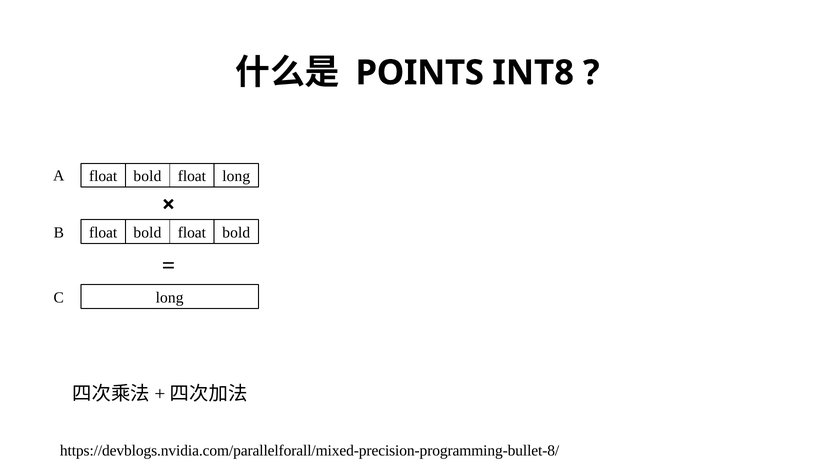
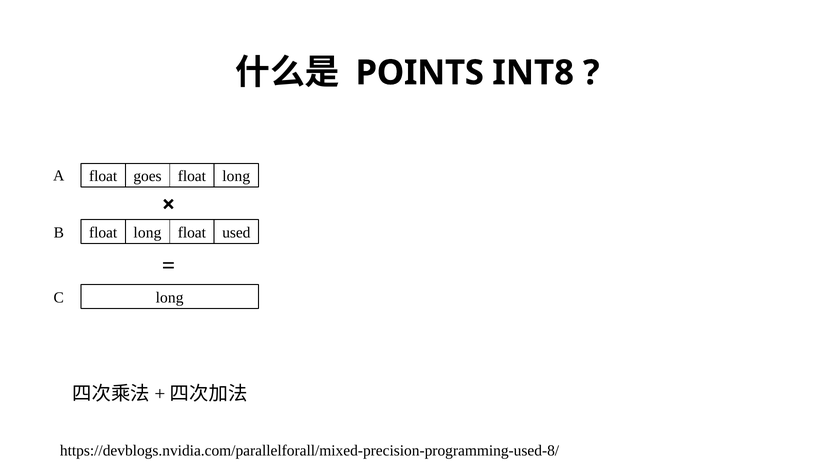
bold: bold -> goes (148, 176)
bold: bold -> long (147, 232)
bold: bold -> used (236, 232)
https://devblogs.nvidia.com/parallelforall/mixed-precision-programming-bullet-8/: https://devblogs.nvidia.com/parallelforall/mixed-precision-programming-bullet-8/ -> https://devblogs.nvidia.com/parallelforall/mixed-precision-programming-used-8/ (310, 450)
